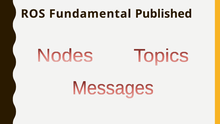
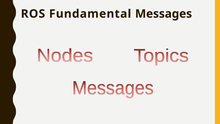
Published: Published -> Messages (164, 14)
